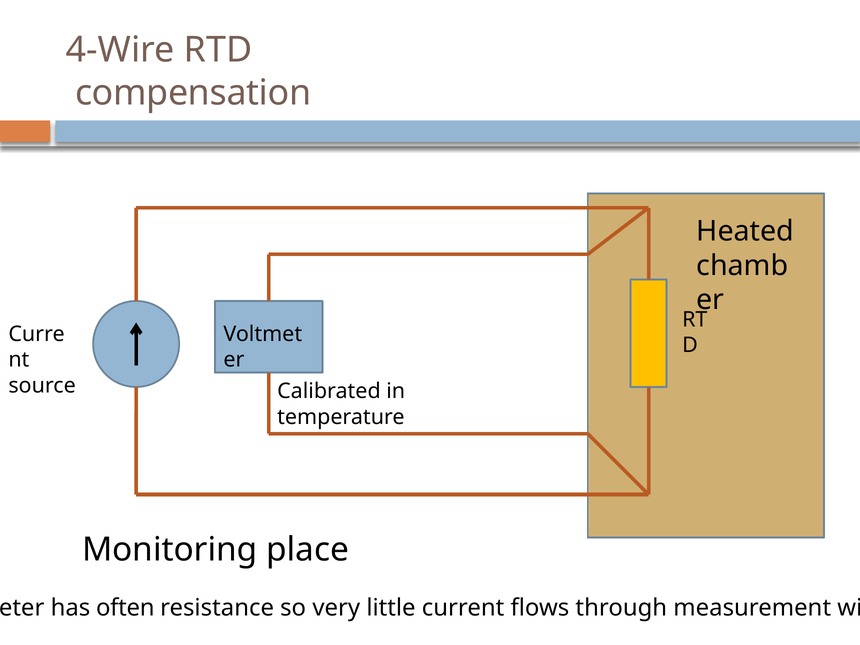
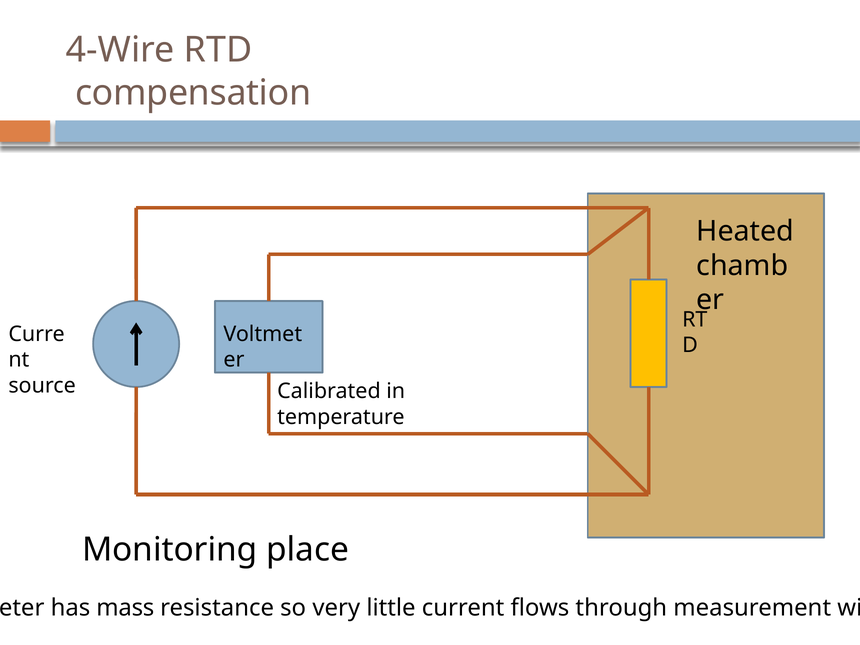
often: often -> mass (125, 608)
